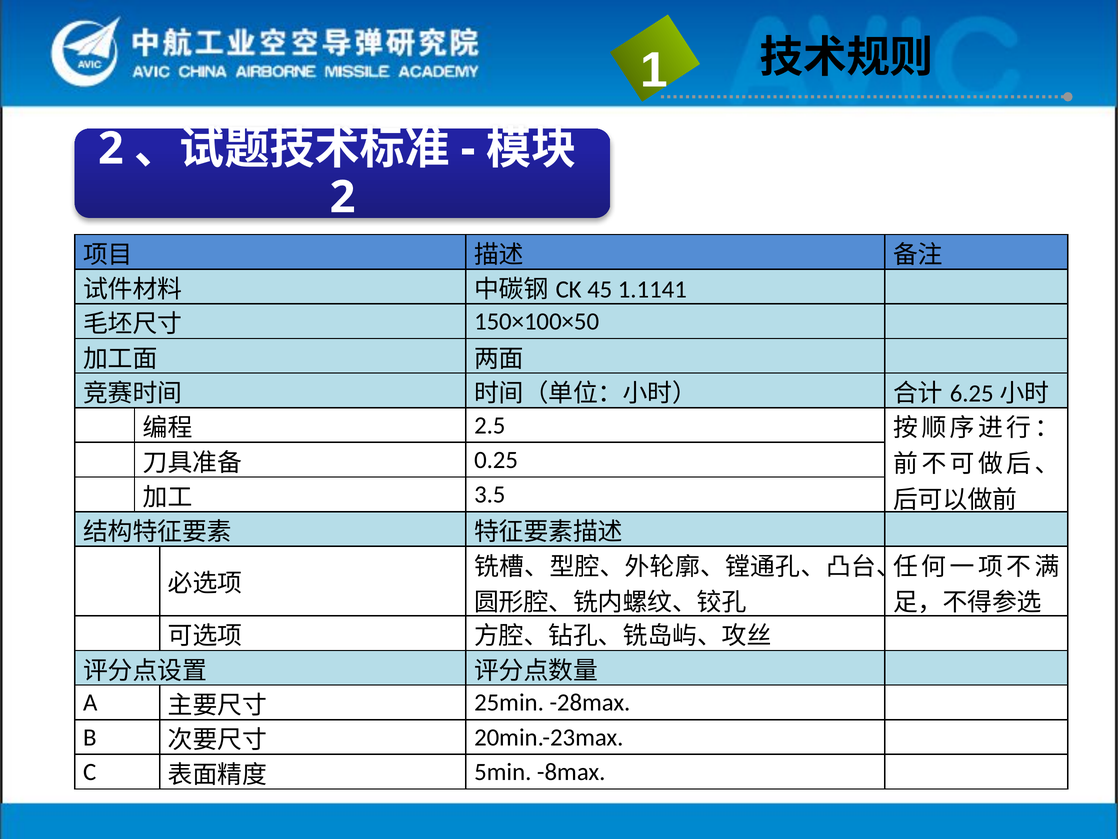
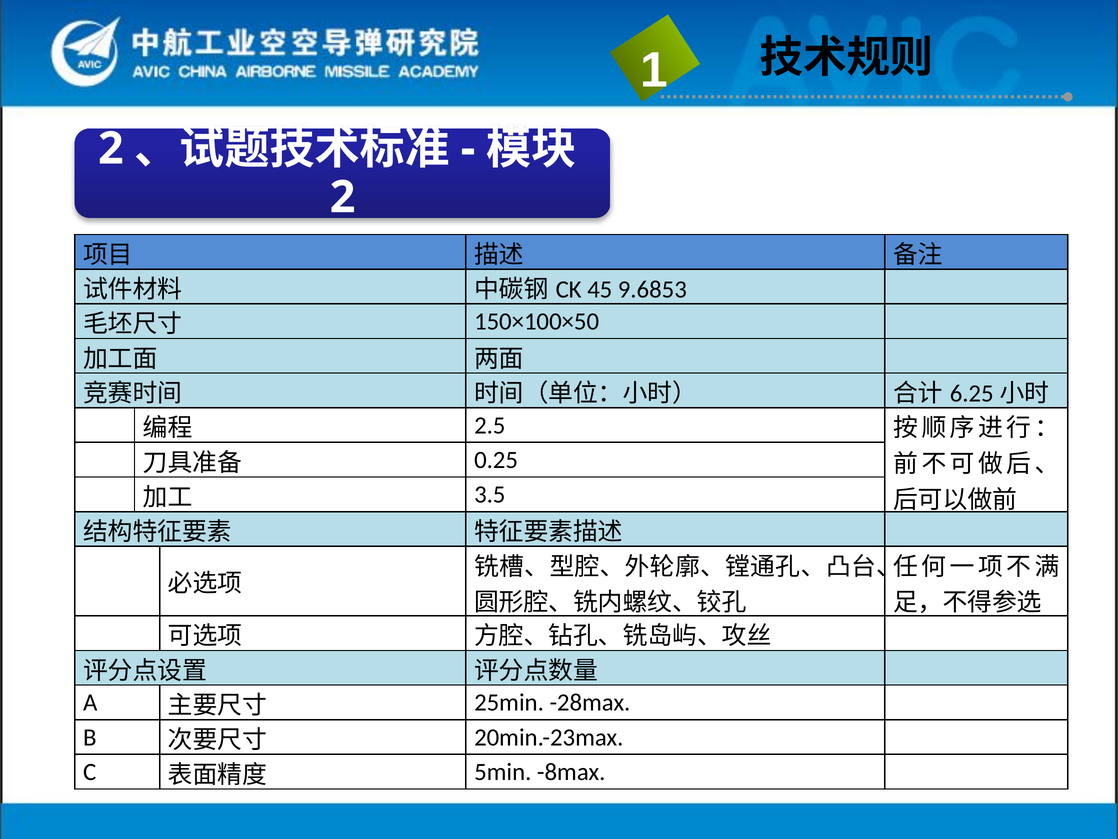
1.1141: 1.1141 -> 9.6853 (652, 289)
